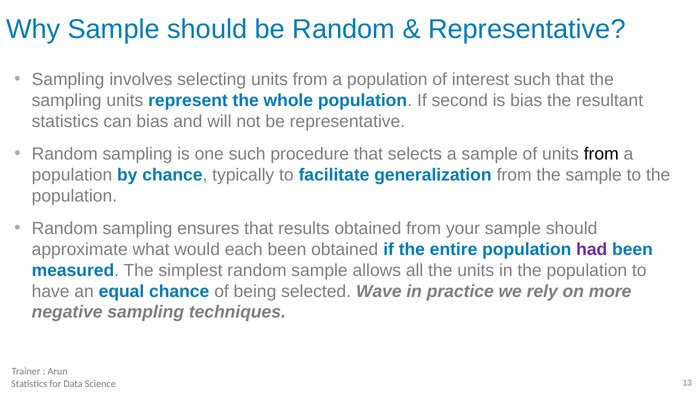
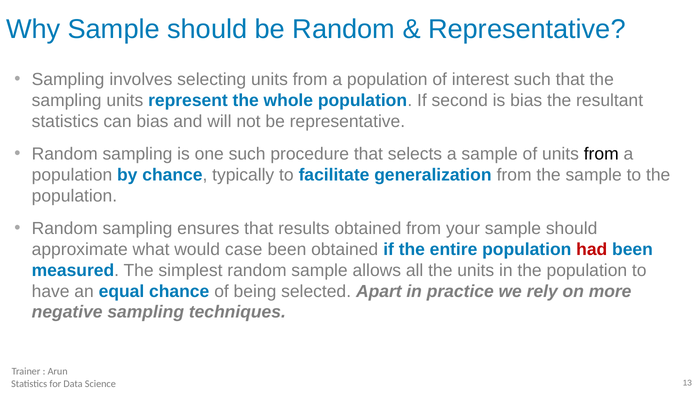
each: each -> case (244, 249)
had colour: purple -> red (592, 249)
Wave: Wave -> Apart (379, 291)
